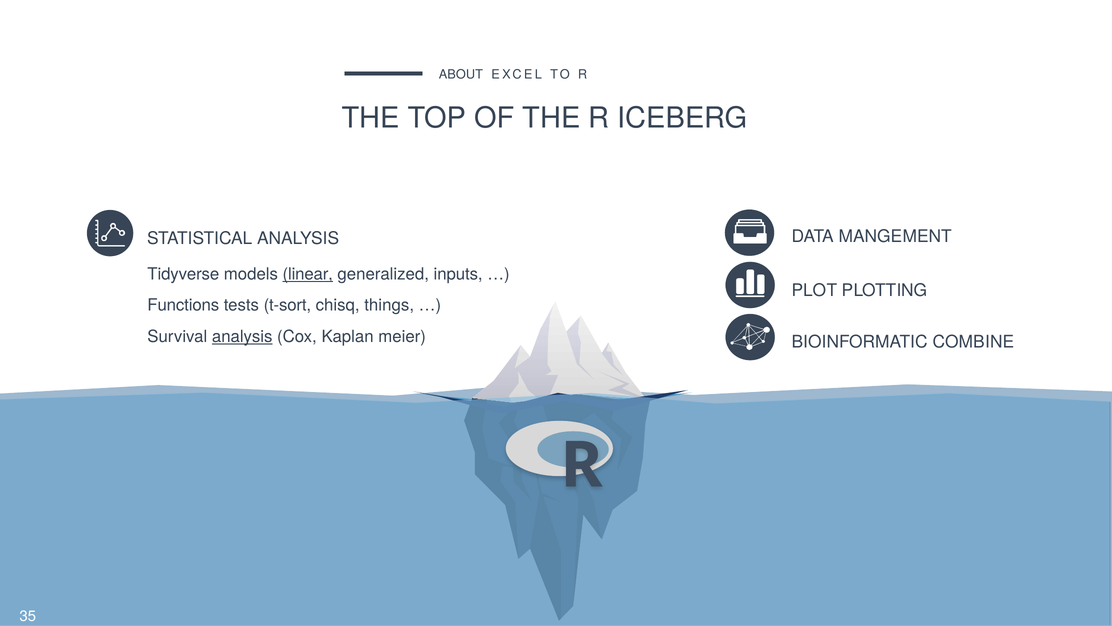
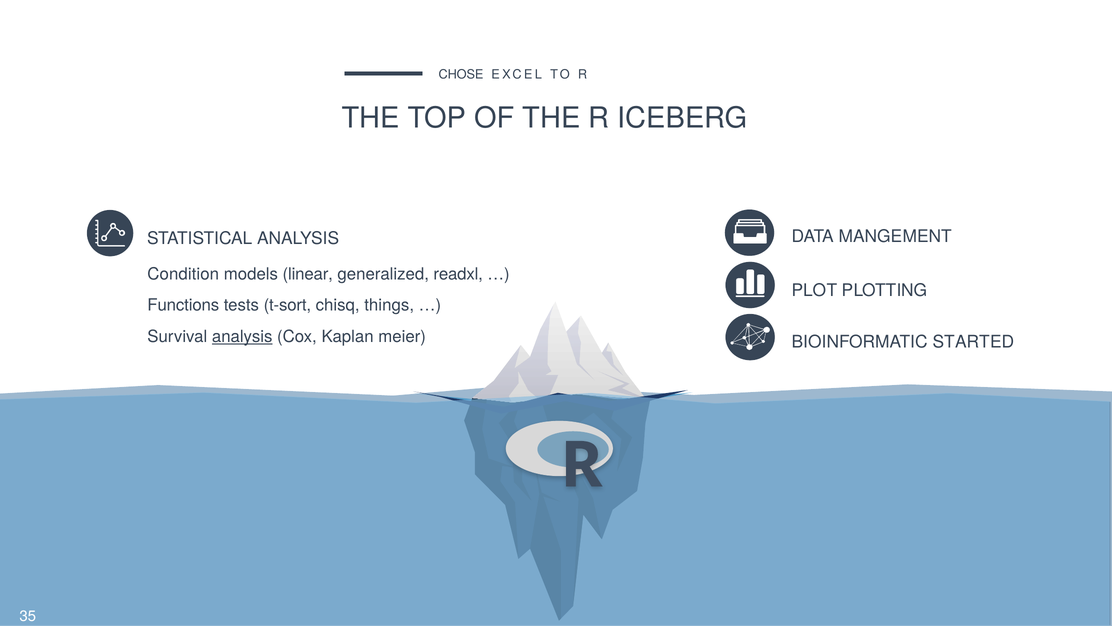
ABOUT: ABOUT -> CHOSE (461, 74)
Tidyverse: Tidyverse -> Condition (183, 274)
linear underline: present -> none (308, 274)
inputs: inputs -> readxl (458, 274)
COMBINE: COMBINE -> STARTED (974, 342)
